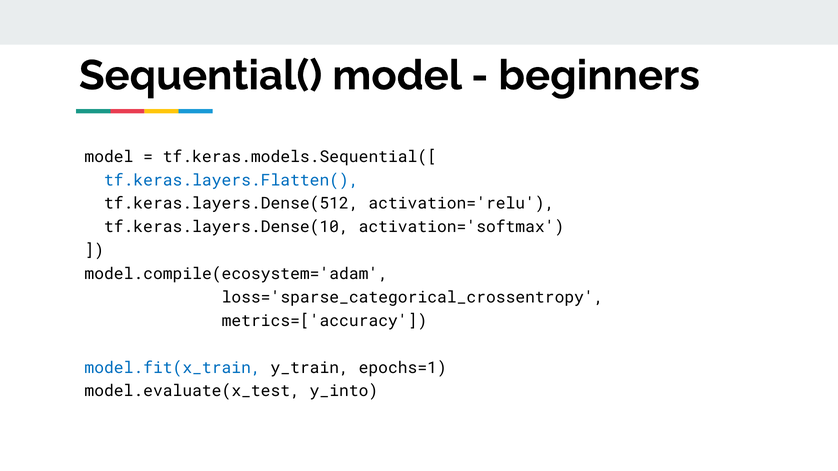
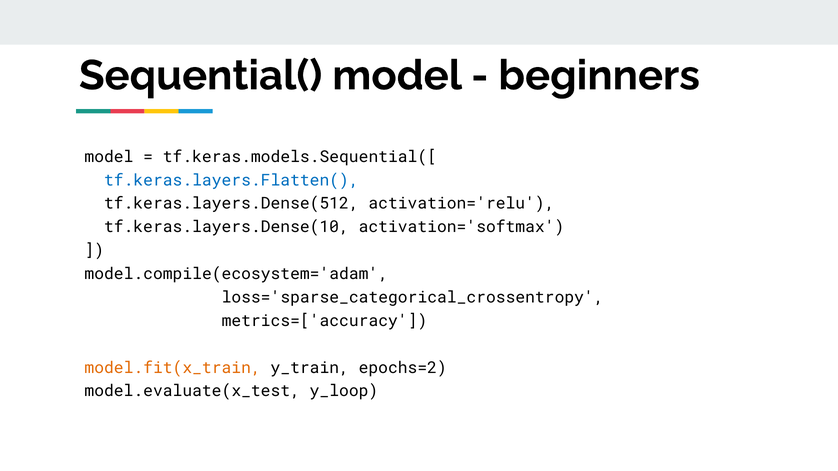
model.fit(x_train colour: blue -> orange (173, 368)
epochs=1: epochs=1 -> epochs=2 (403, 368)
y_into: y_into -> y_loop (344, 391)
